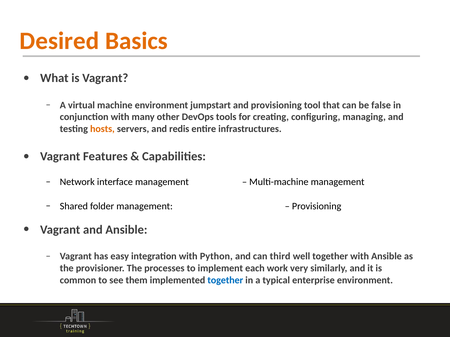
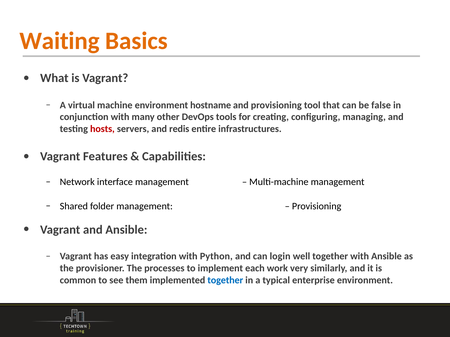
Desired: Desired -> Waiting (60, 41)
jumpstart: jumpstart -> hostname (211, 105)
hosts colour: orange -> red (102, 129)
third: third -> login (280, 257)
